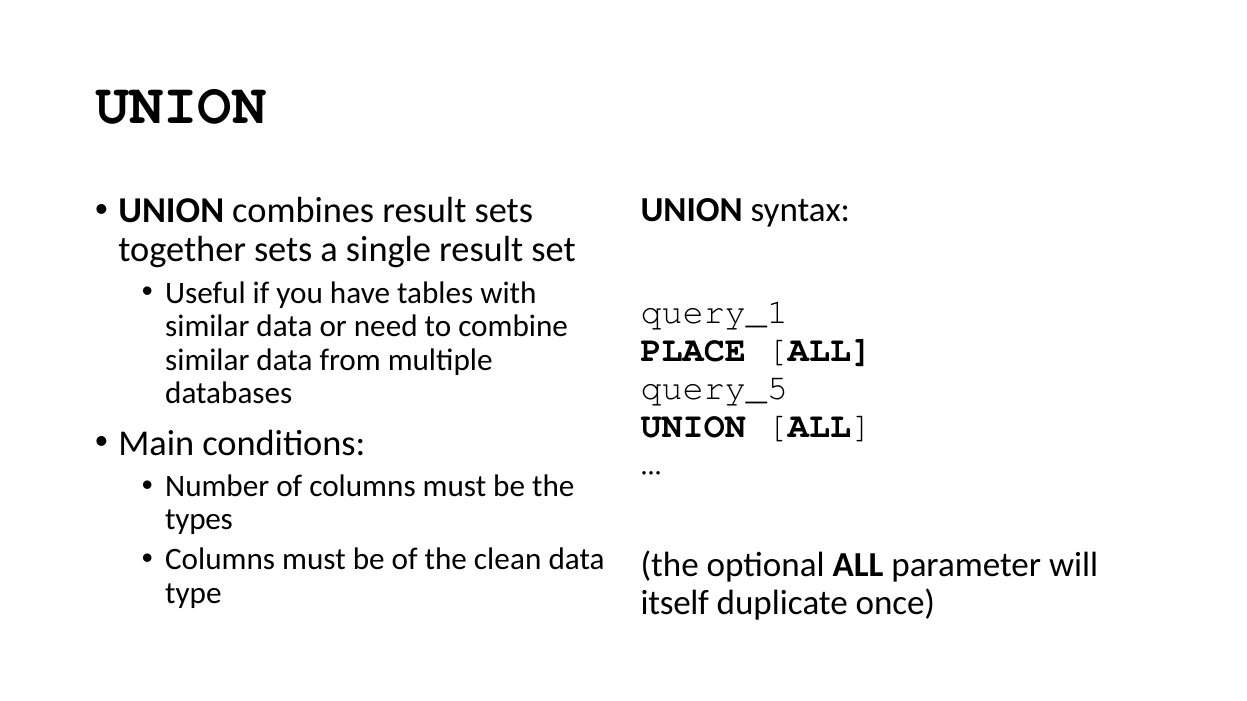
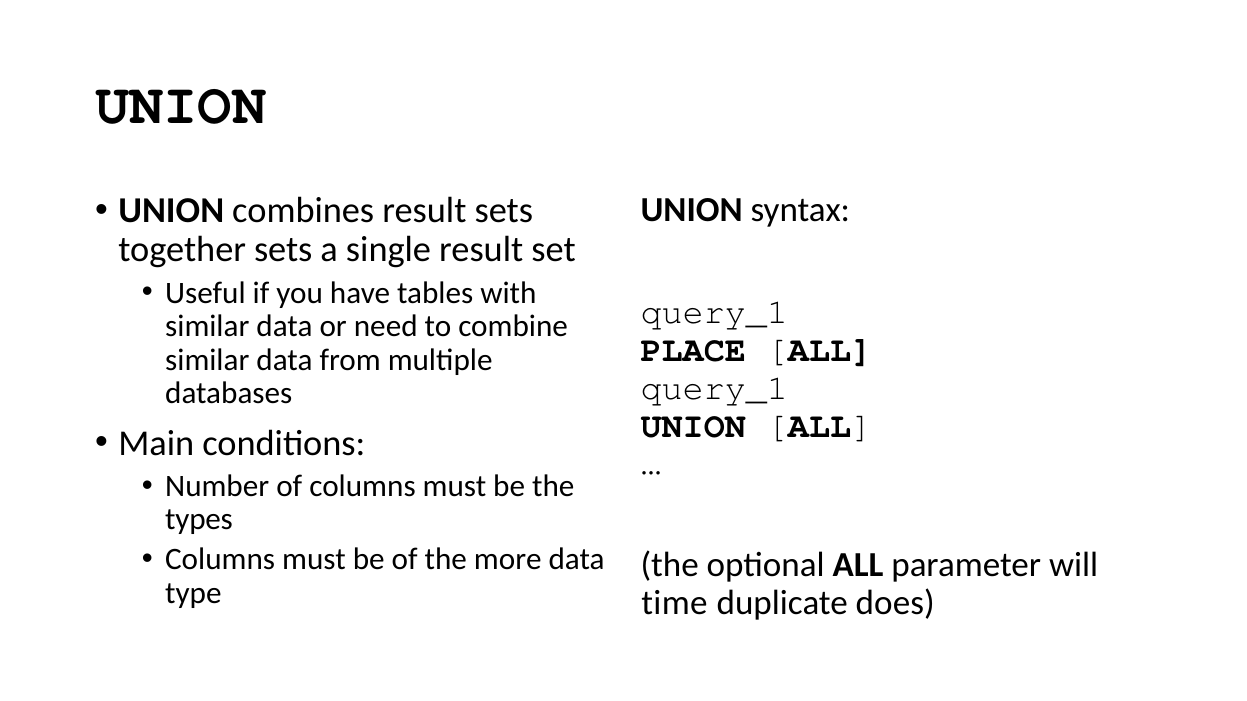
query_5: query_5 -> query_1 (714, 388)
clean: clean -> more (508, 560)
itself: itself -> time (674, 603)
once: once -> does (895, 603)
